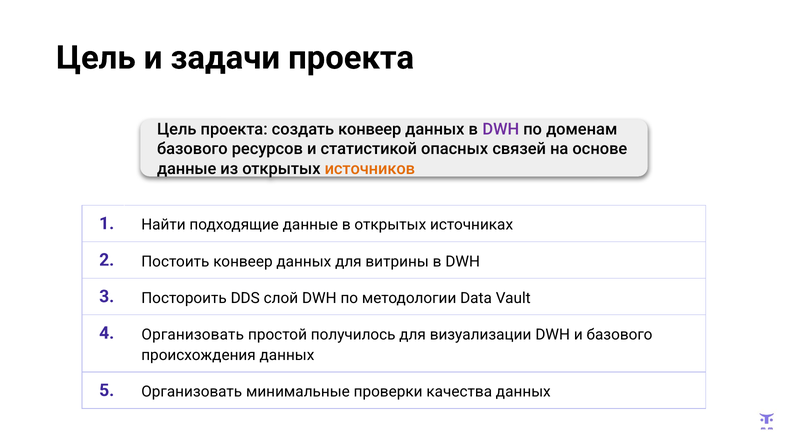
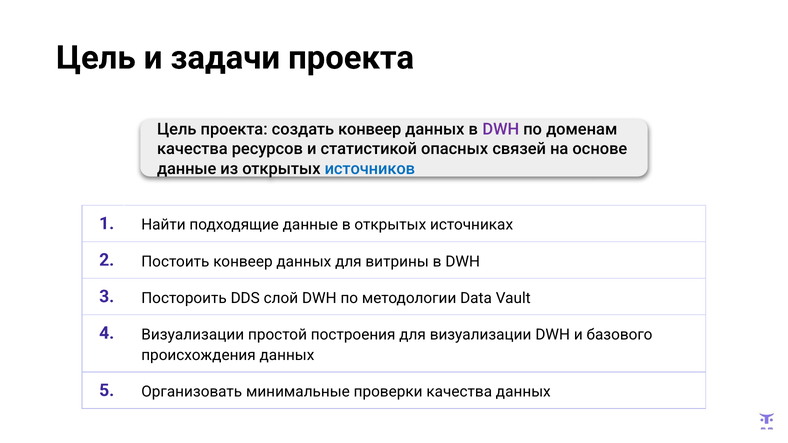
базового: базового -> качества (192, 149)
источников colour: orange -> blue (370, 169)
4 Организовать: Организовать -> Визуализации (193, 335)
получилось: получилось -> построения (353, 335)
